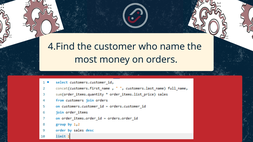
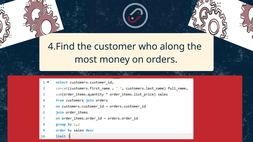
name: name -> along (172, 47)
